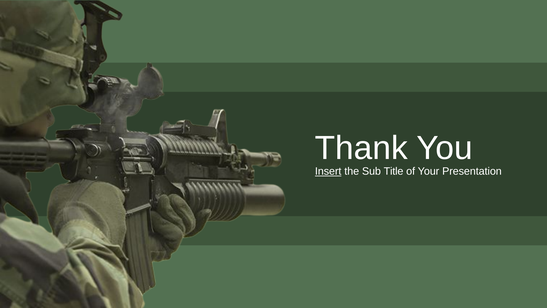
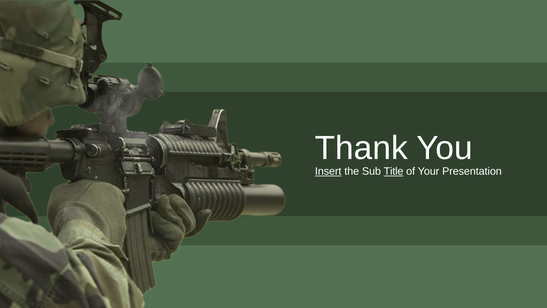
Title underline: none -> present (394, 171)
